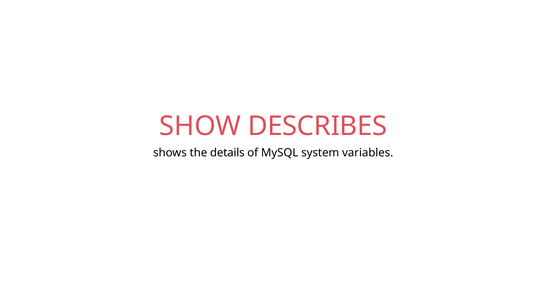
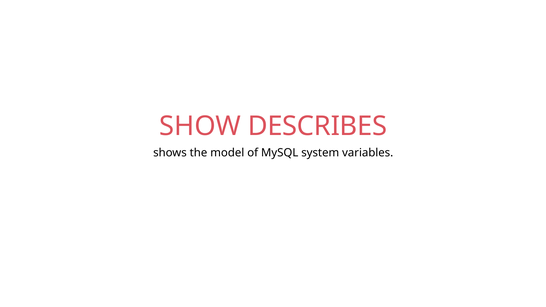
details: details -> model (227, 153)
